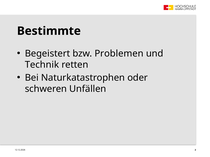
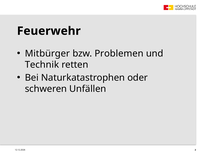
Bestimmte: Bestimmte -> Feuerwehr (49, 31)
Begeistert: Begeistert -> Mitbürger (47, 54)
